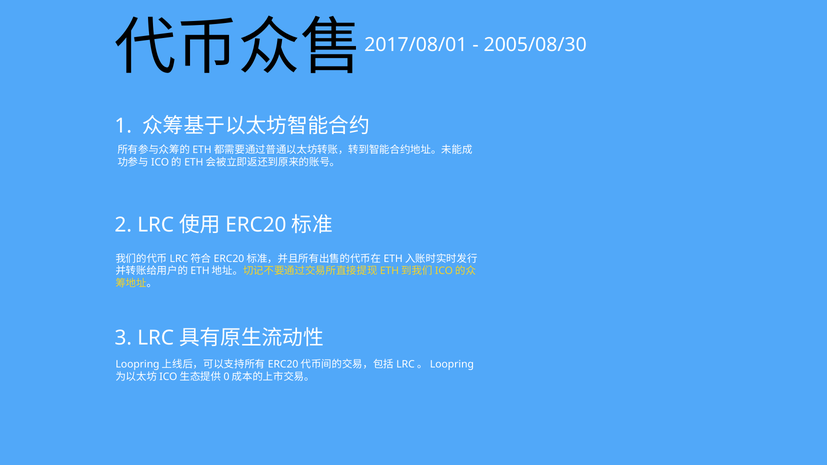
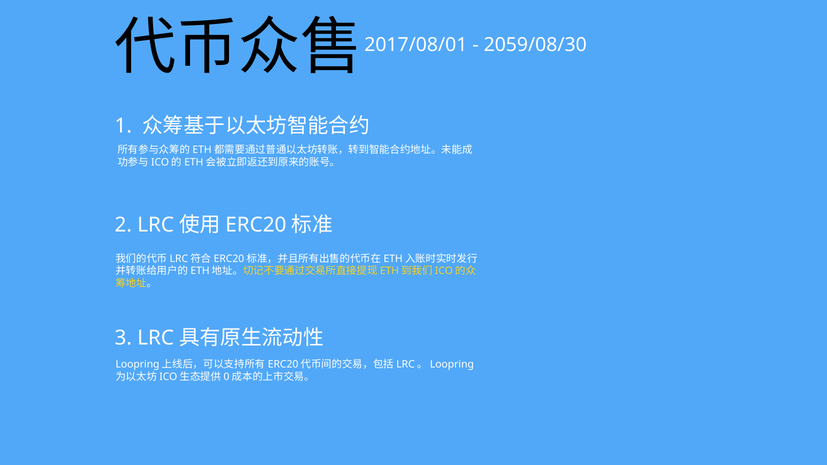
2005/08/30: 2005/08/30 -> 2059/08/30 (535, 45)
